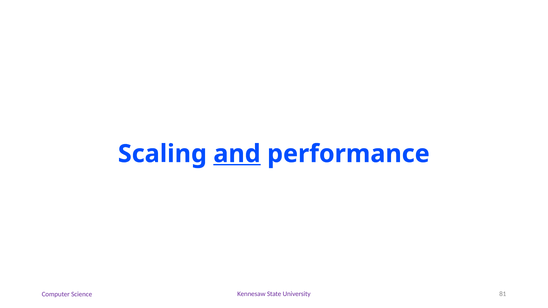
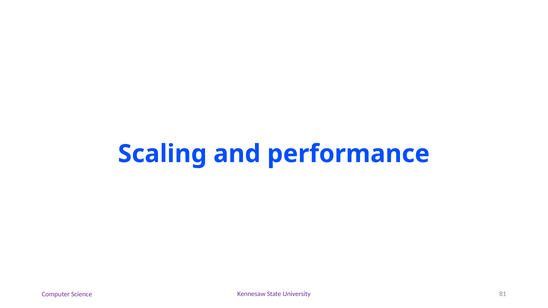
and underline: present -> none (237, 154)
